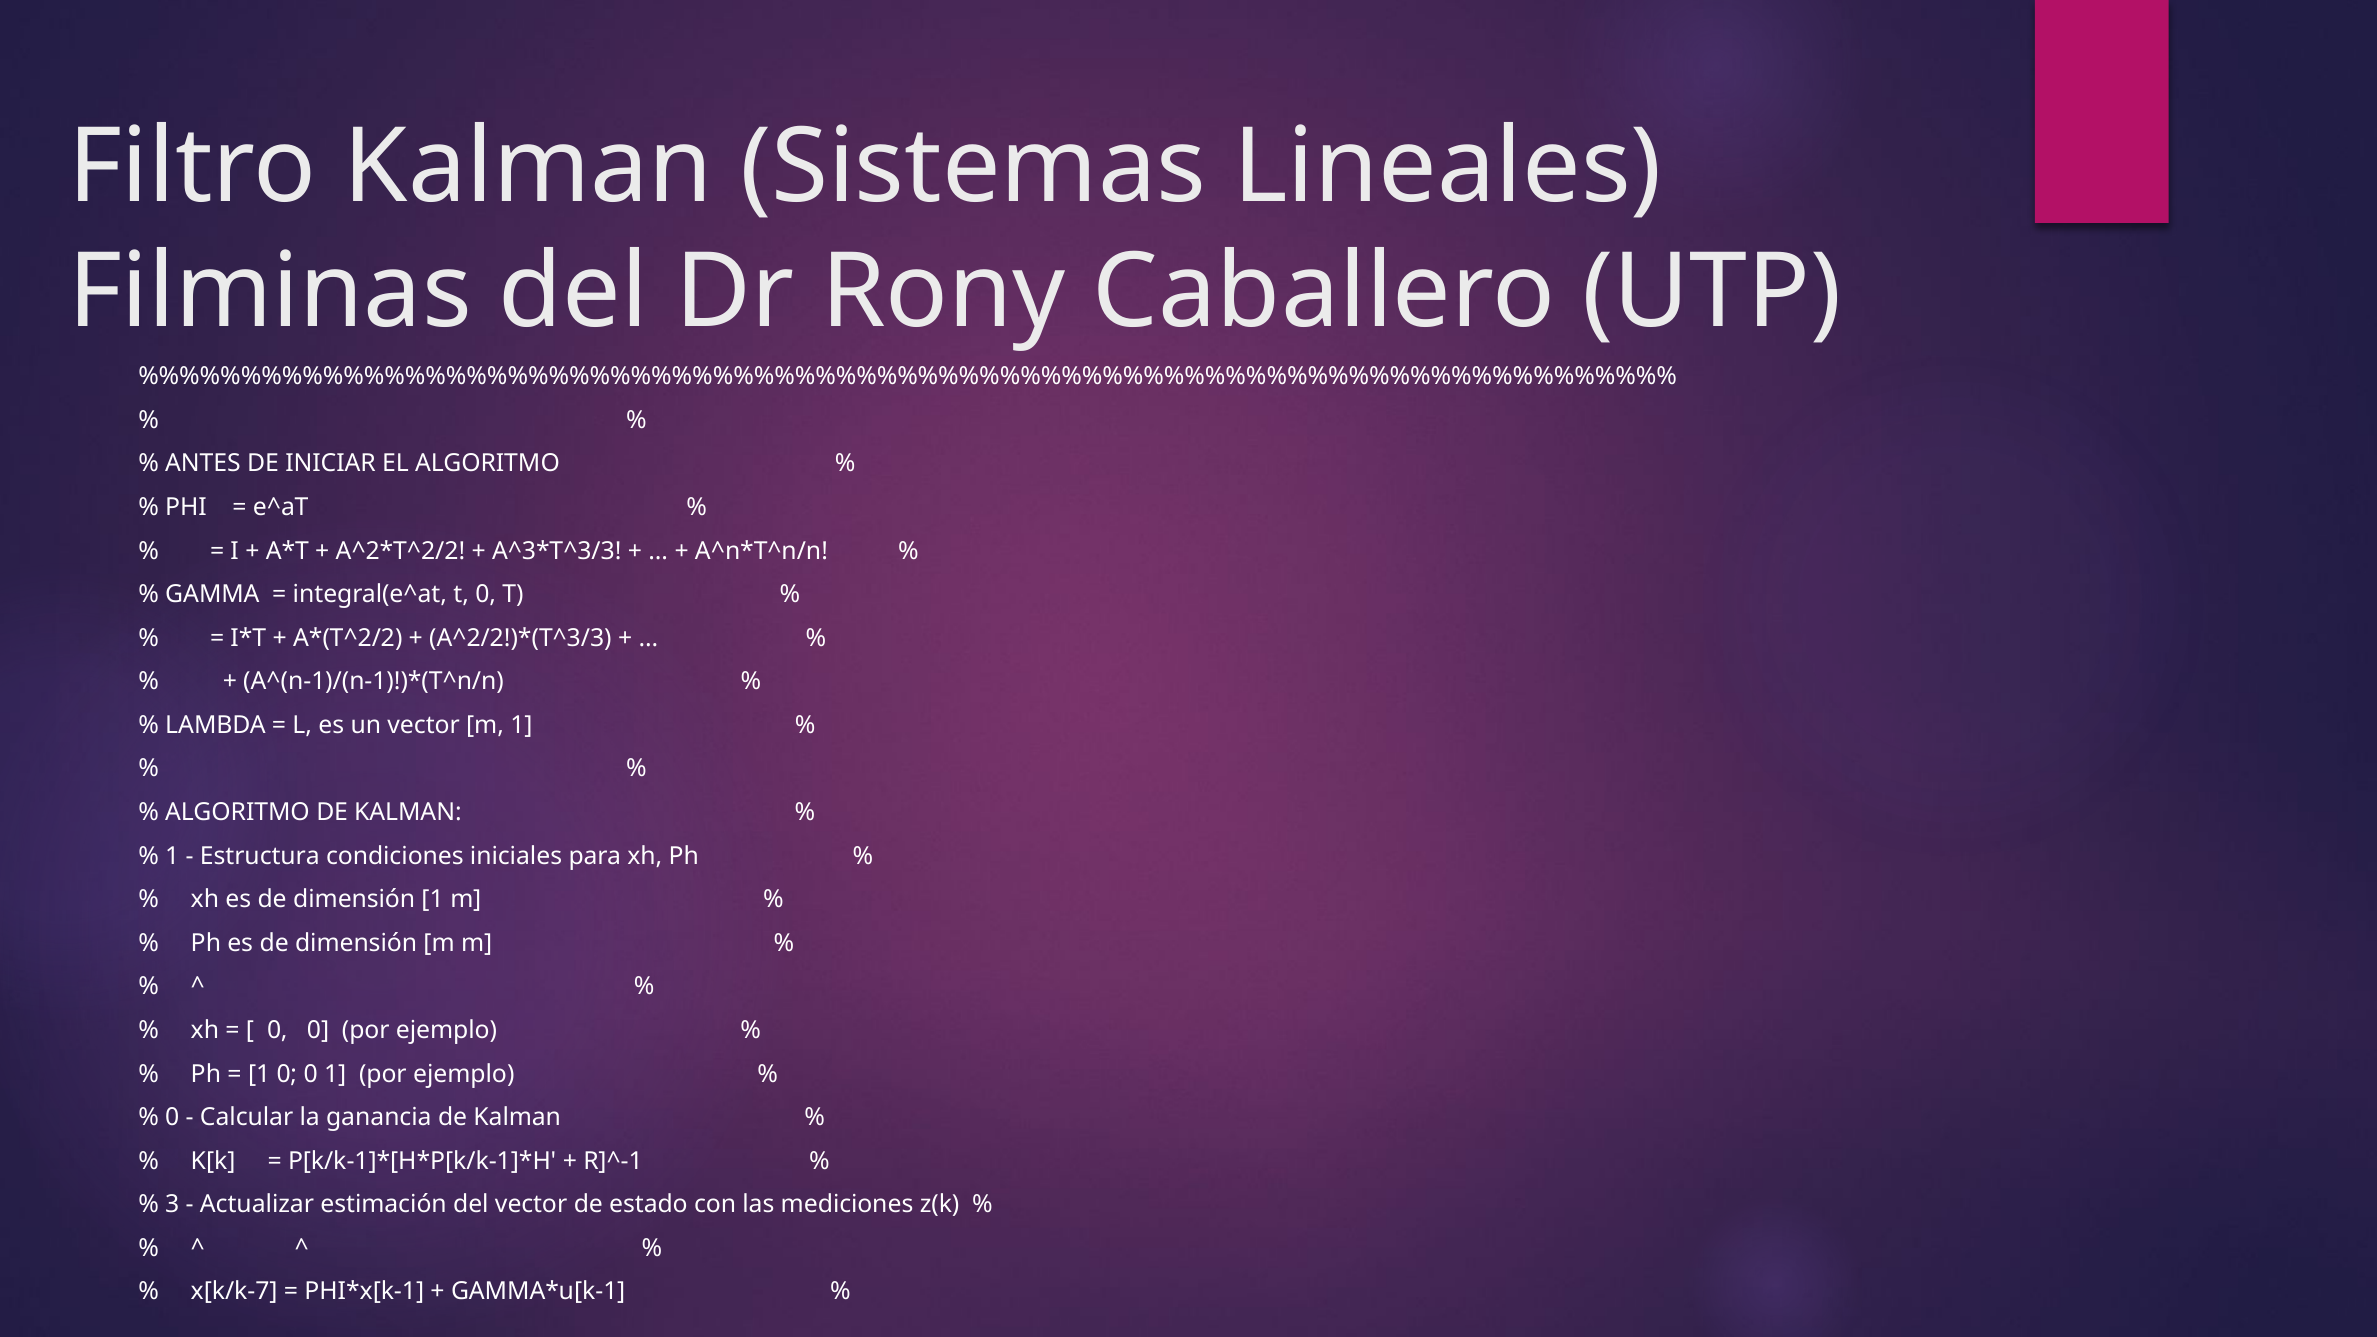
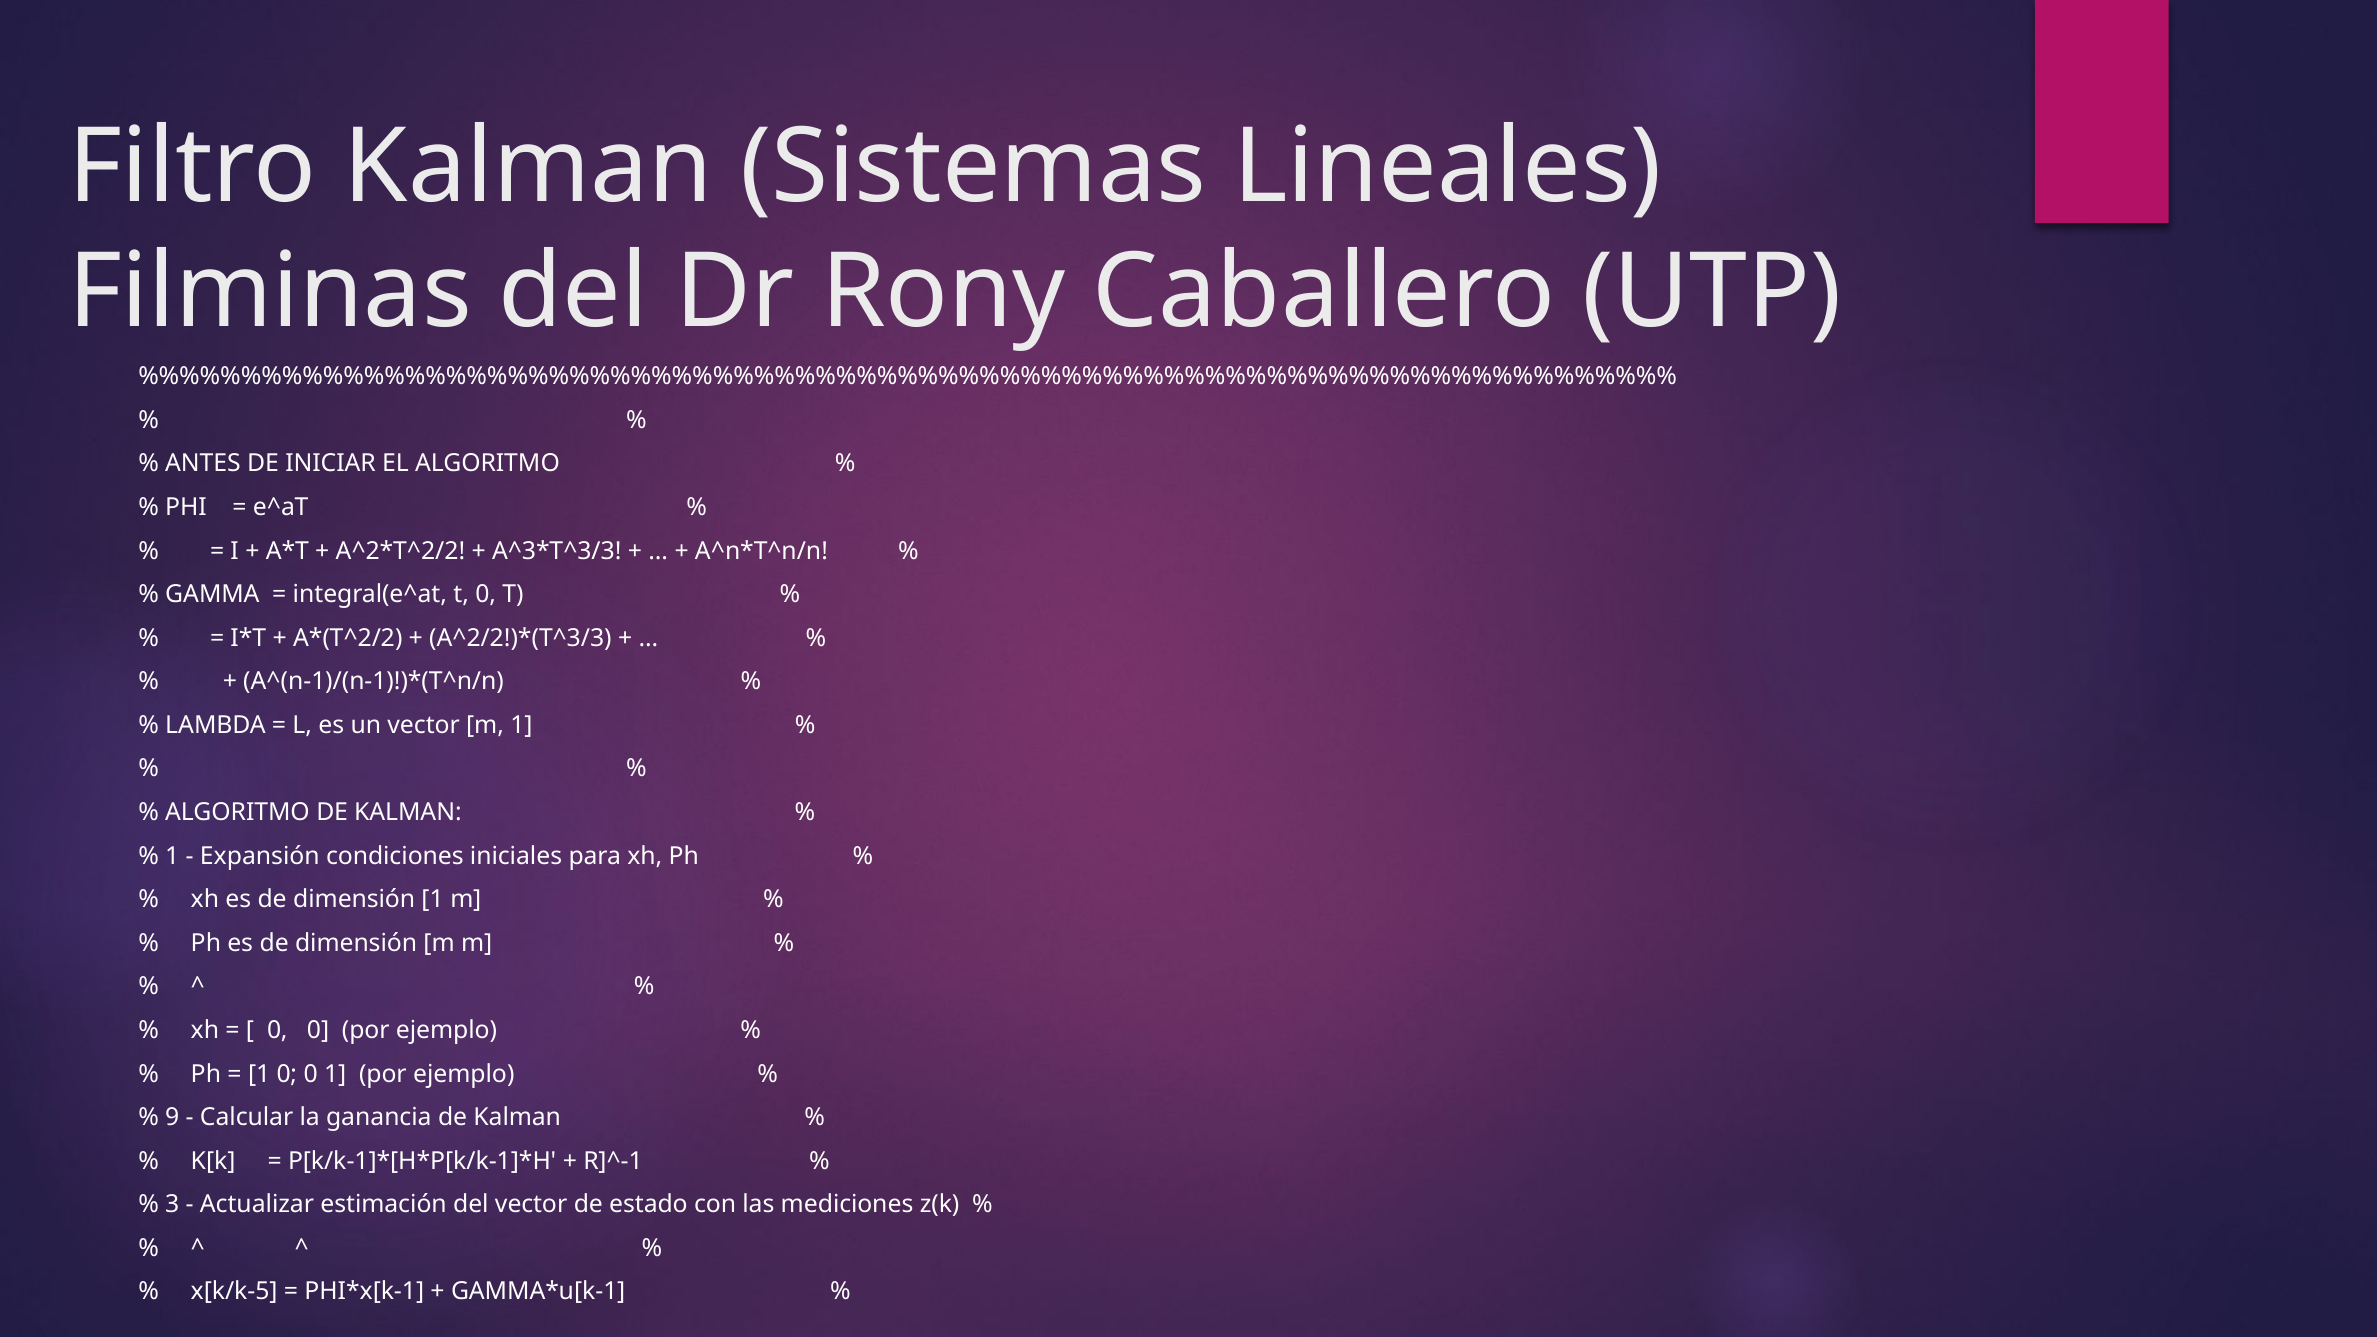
Estructura: Estructura -> Expansión (260, 856)
0: 0 -> 9 (172, 1117)
x[k/k-7: x[k/k-7 -> x[k/k-5 (234, 1292)
